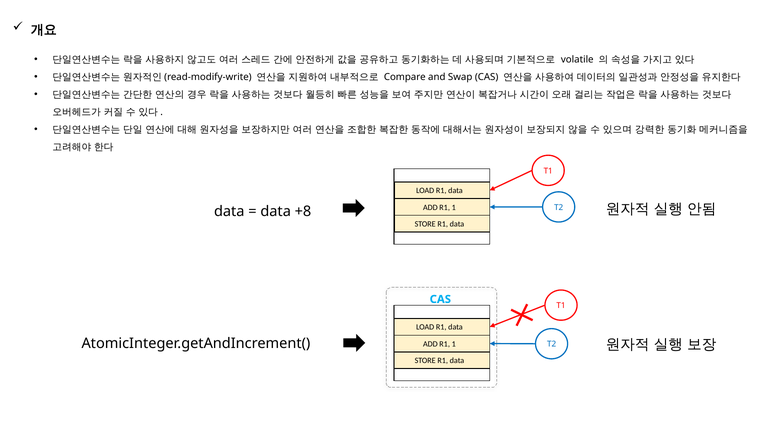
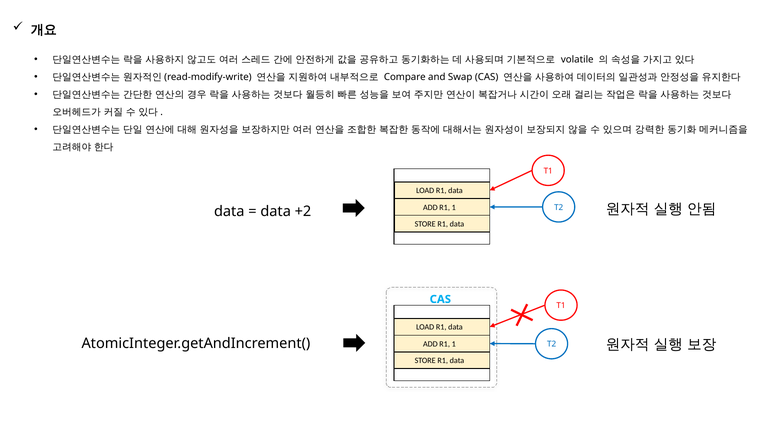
+8: +8 -> +2 (303, 212)
